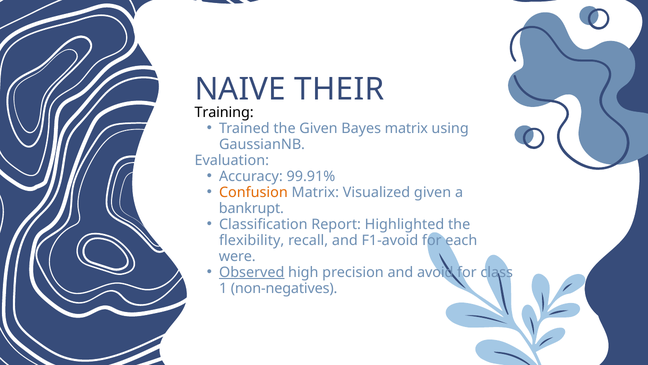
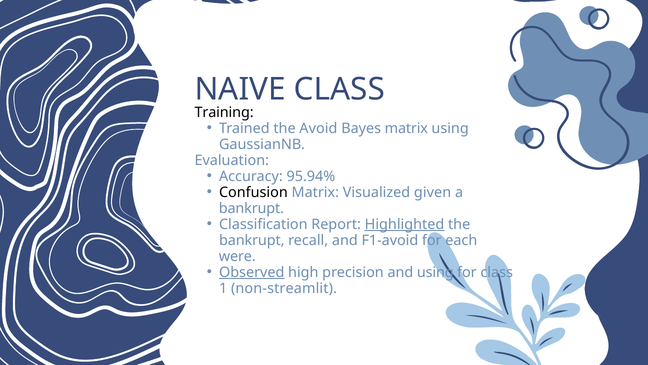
NAIVE THEIR: THEIR -> CLASS (339, 89)
the Given: Given -> Avoid (318, 128)
99.91%: 99.91% -> 95.94% (311, 176)
Confusion colour: orange -> black (253, 192)
Highlighted underline: none -> present (404, 224)
flexibility: flexibility -> bankrupt (252, 240)
and avoid: avoid -> using (435, 272)
non-negatives: non-negatives -> non-streamlit (284, 288)
